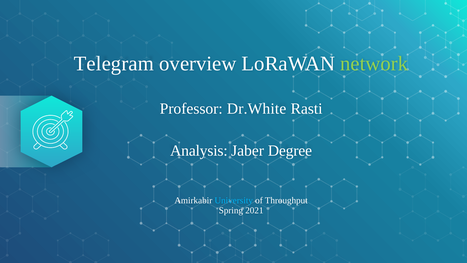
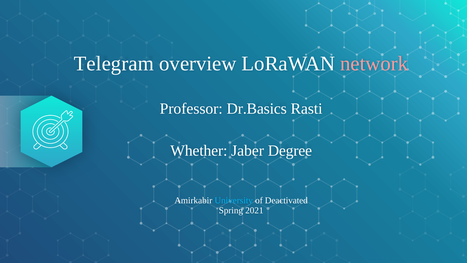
network colour: light green -> pink (374, 64)
Dr.White: Dr.White -> Dr.Basics (257, 108)
Analysis: Analysis -> Whether (199, 151)
Throughput: Throughput -> Deactivated (286, 200)
